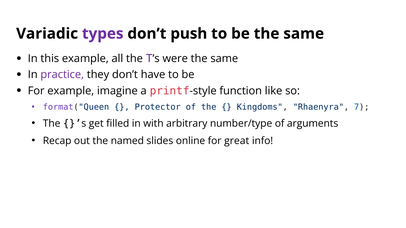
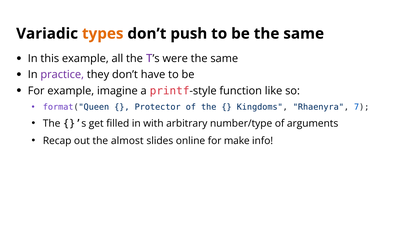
types colour: purple -> orange (103, 34)
named: named -> almost (127, 141)
great: great -> make (237, 141)
